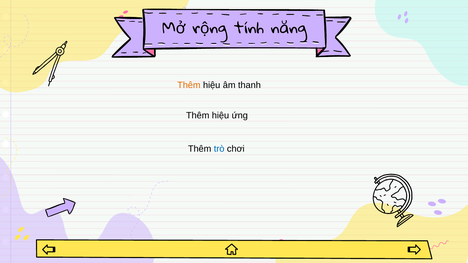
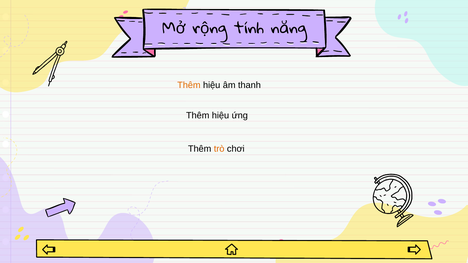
trò colour: blue -> orange (219, 149)
